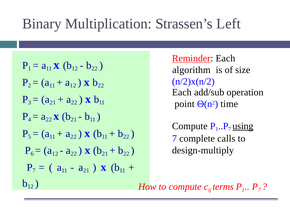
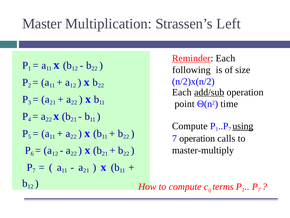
Binary: Binary -> Master (42, 24)
algorithm: algorithm -> following (191, 70)
add/sub underline: none -> present (209, 92)
7 complete: complete -> operation (197, 138)
design-multiply: design-multiply -> master-multiply (203, 150)
